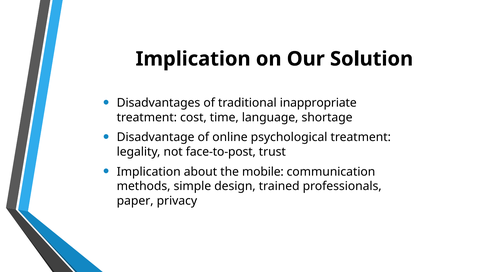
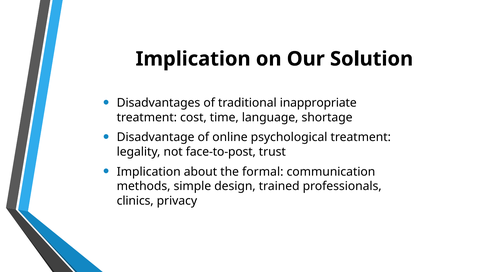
mobile: mobile -> formal (263, 172)
paper: paper -> clinics (135, 201)
